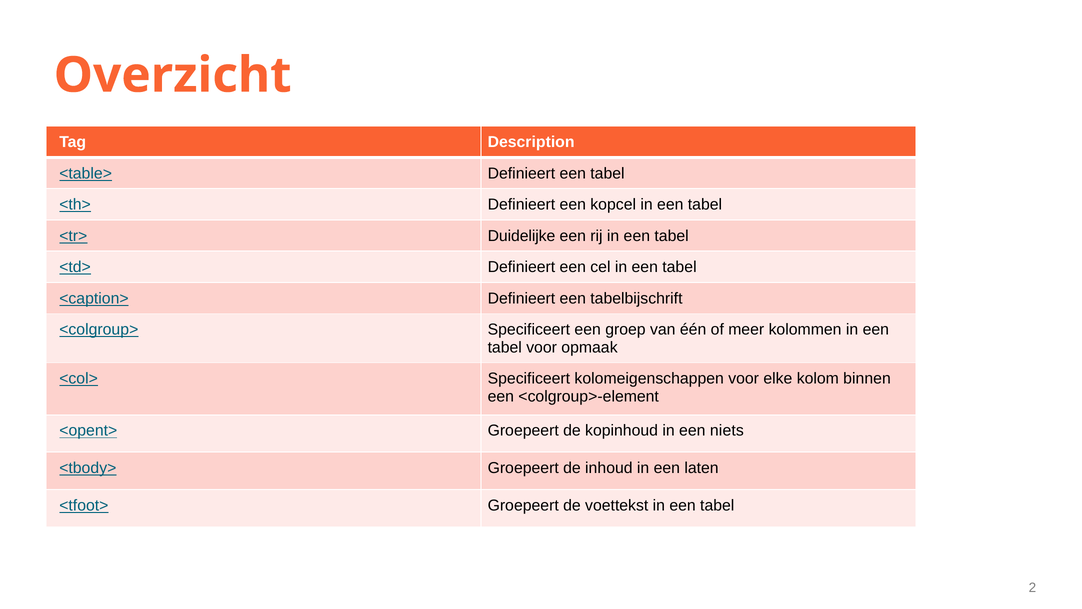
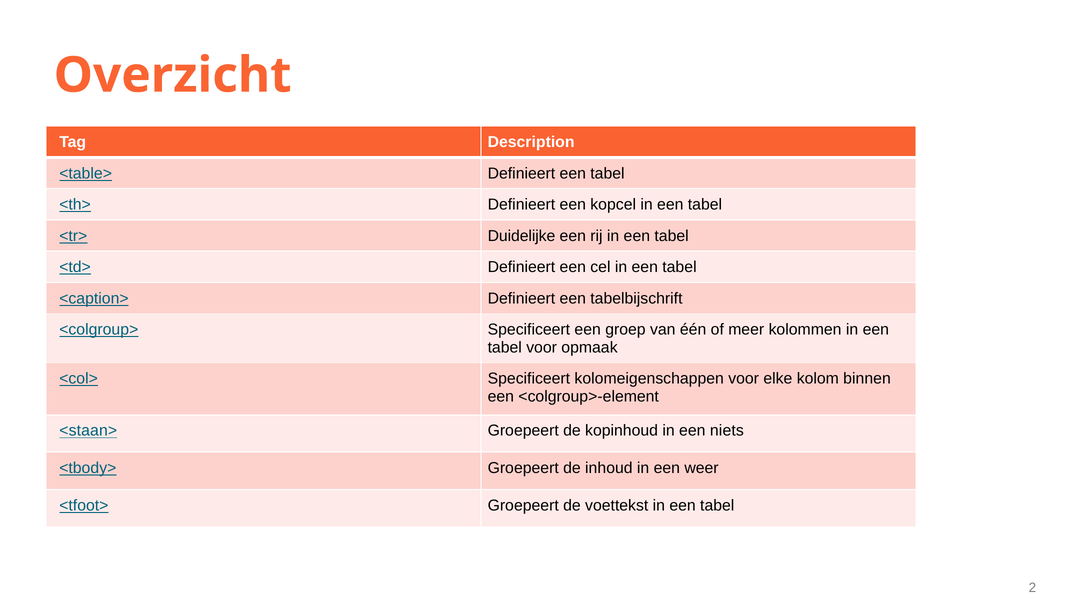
<opent>: <opent> -> <staan> (88, 430)
laten: laten -> weer (702, 468)
